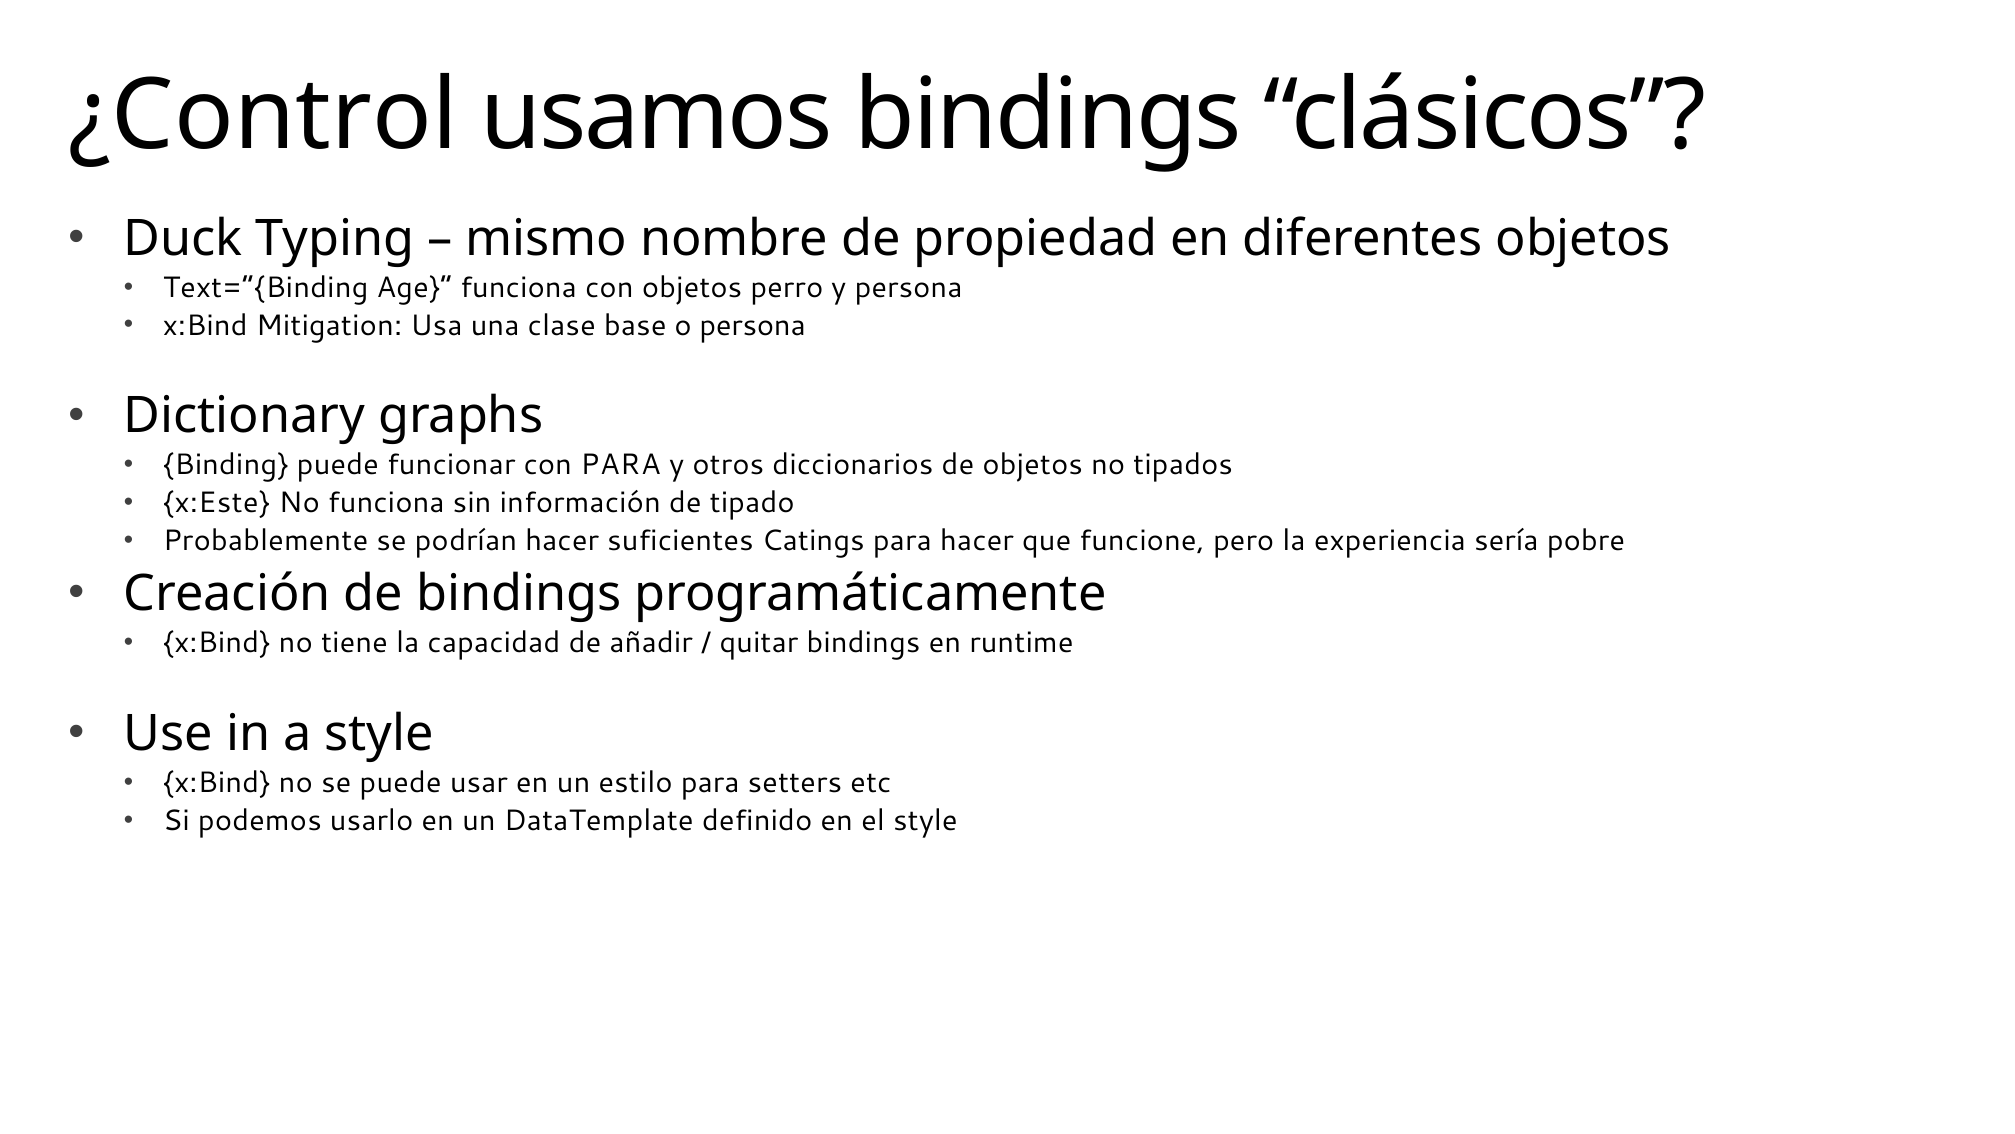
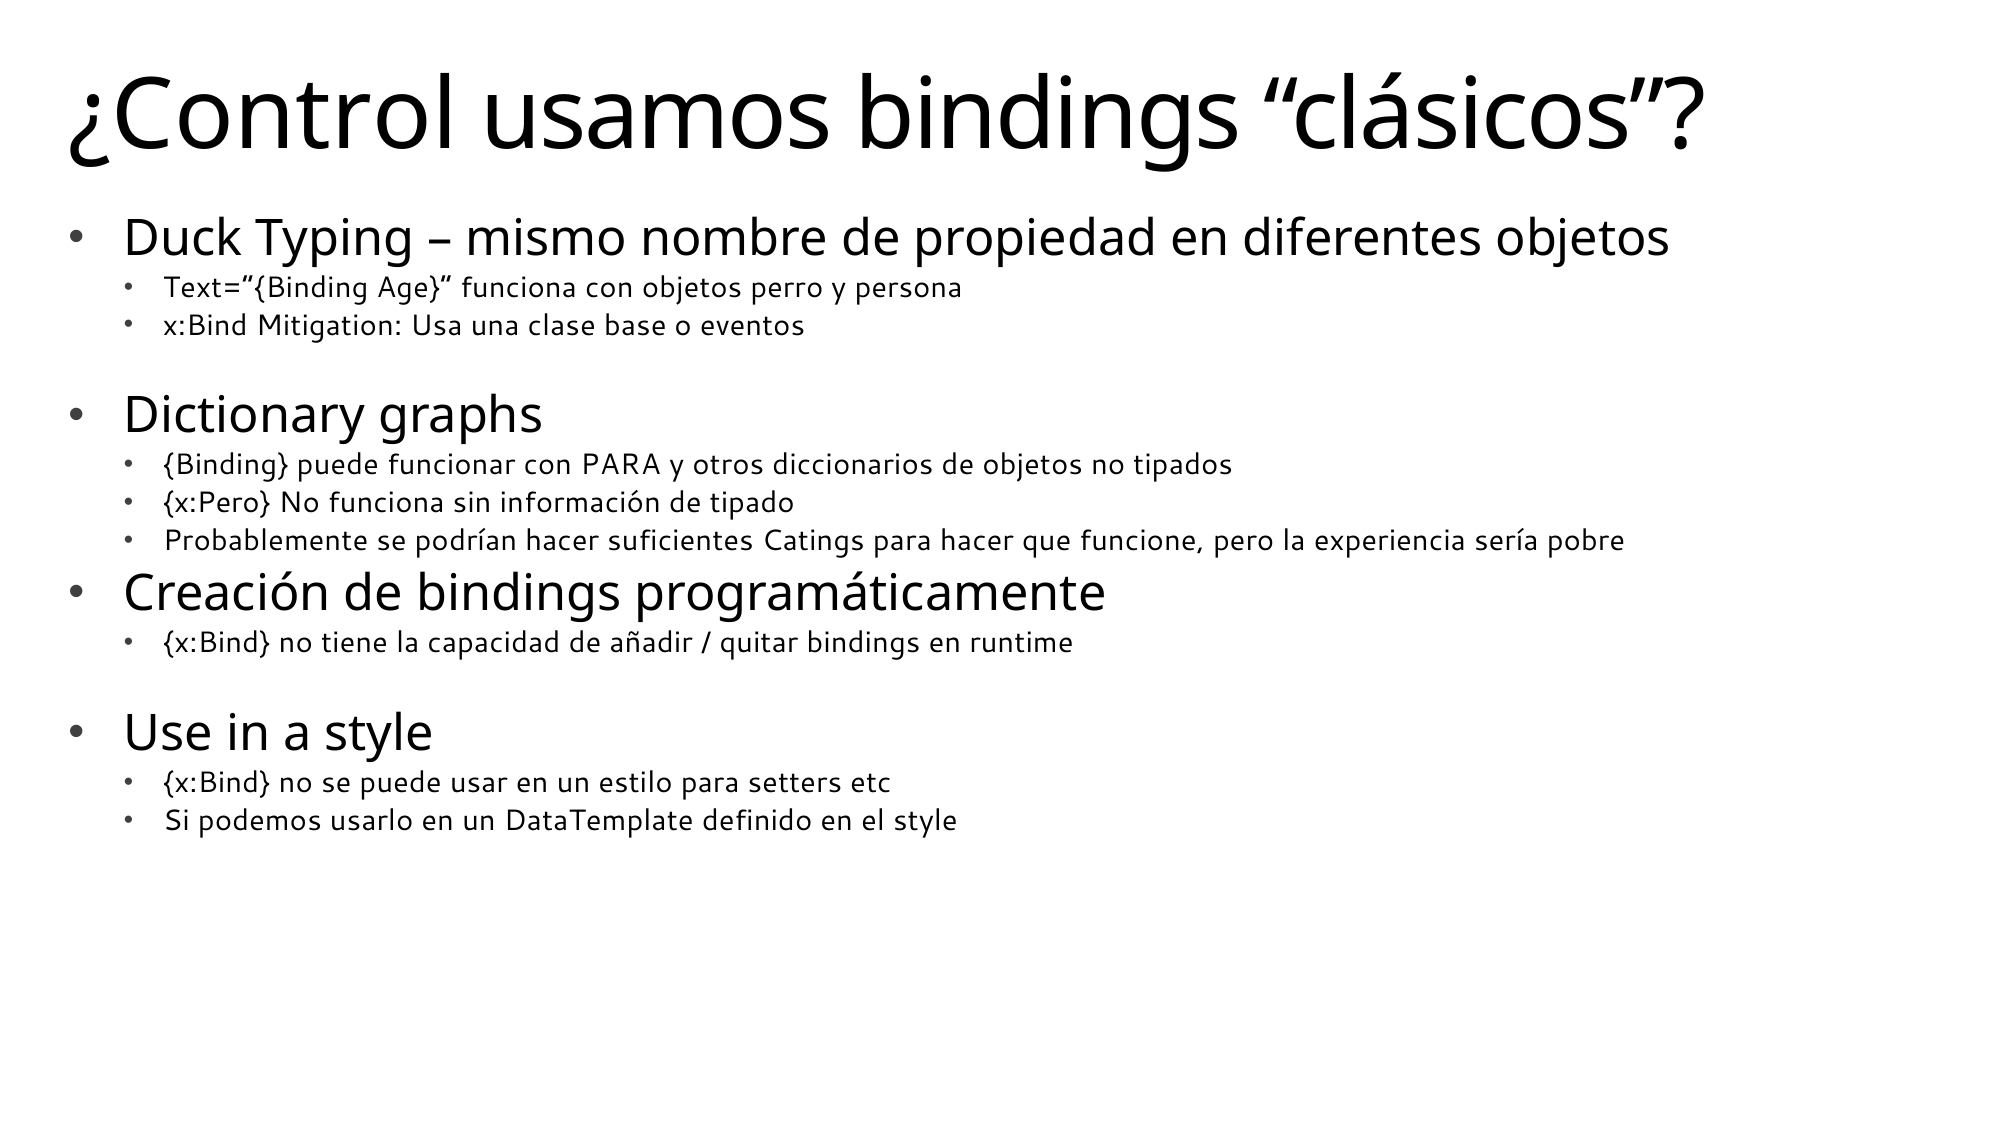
o persona: persona -> eventos (752, 325)
x:Este: x:Este -> x:Pero (217, 503)
